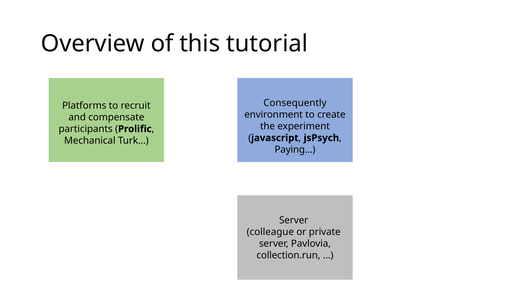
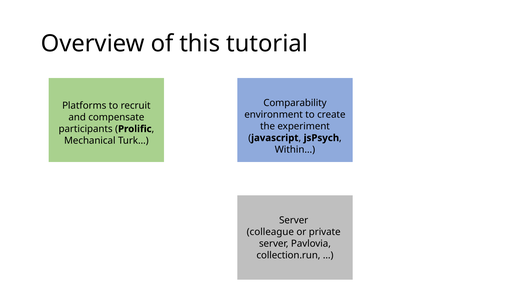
Consequently: Consequently -> Comparability (295, 103)
Paying…: Paying… -> Within… (295, 150)
